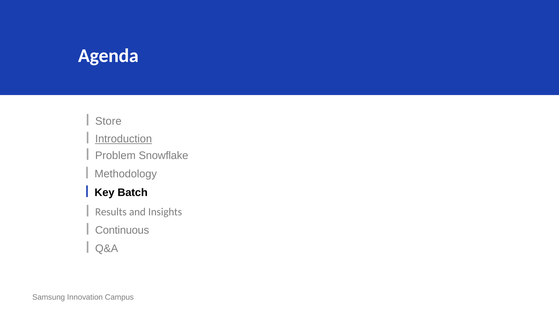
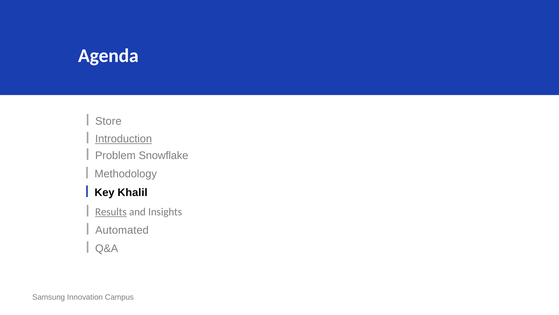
Batch: Batch -> Khalil (133, 192)
Results underline: none -> present (111, 212)
Continuous: Continuous -> Automated (122, 230)
